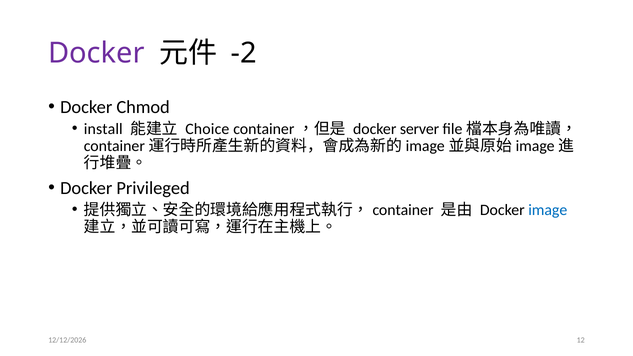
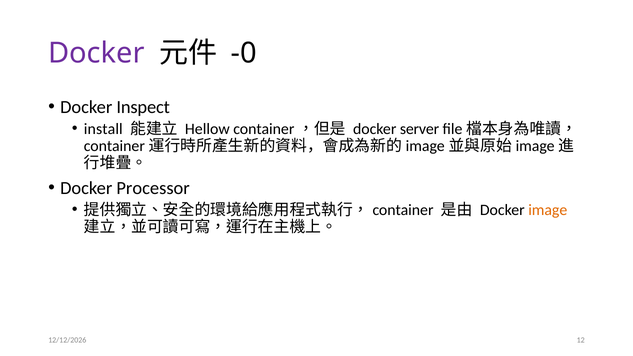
-2: -2 -> -0 (244, 53)
Chmod: Chmod -> Inspect (143, 107)
Choice: Choice -> Hellow (207, 129)
Privileged: Privileged -> Processor (153, 188)
image colour: blue -> orange (548, 210)
